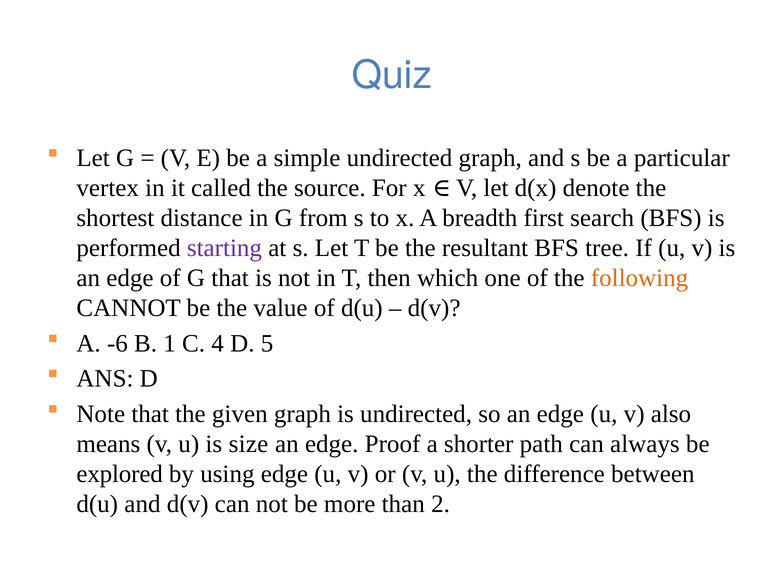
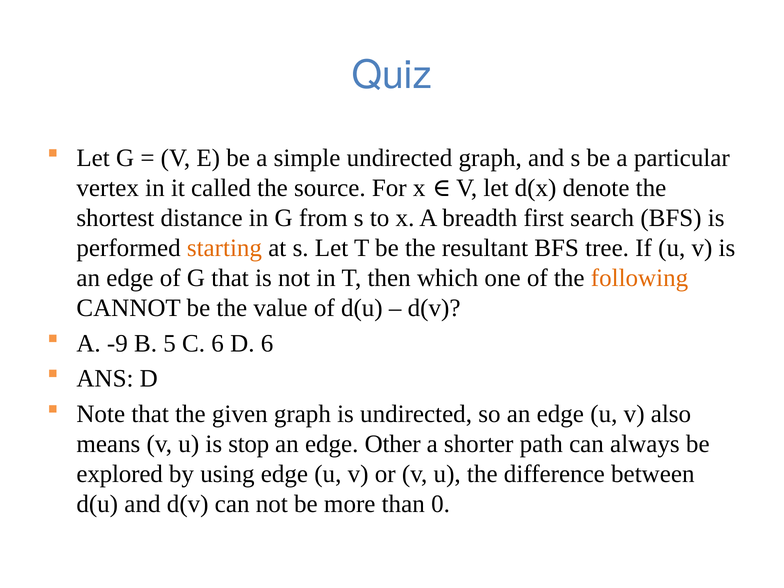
starting colour: purple -> orange (224, 248)
-6: -6 -> -9 (117, 343)
1: 1 -> 5 (170, 343)
C 4: 4 -> 6 (218, 343)
D 5: 5 -> 6 (267, 343)
size: size -> stop (249, 444)
Proof: Proof -> Other (393, 444)
2: 2 -> 0 (441, 504)
